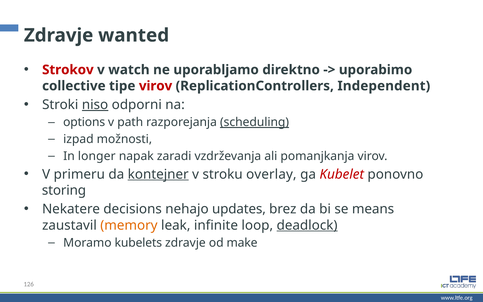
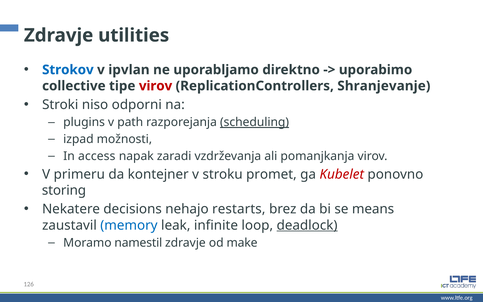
wanted: wanted -> utilities (134, 35)
Strokov colour: red -> blue (68, 70)
watch: watch -> ipvlan (129, 70)
Independent: Independent -> Shranjevanje (384, 86)
niso underline: present -> none (95, 105)
options: options -> plugins (84, 122)
longer: longer -> access (97, 156)
kontejner underline: present -> none (158, 174)
overlay: overlay -> promet (271, 174)
updates: updates -> restarts (239, 209)
memory colour: orange -> blue (129, 225)
kubelets: kubelets -> namestil (138, 243)
